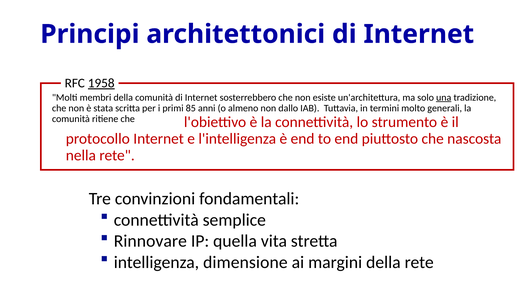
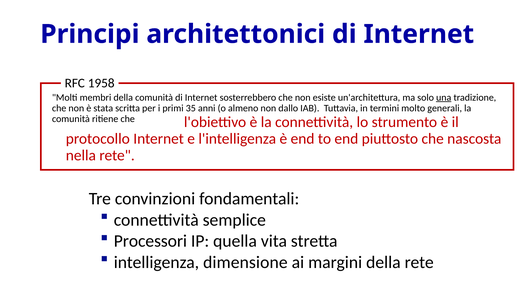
1958 underline: present -> none (101, 83)
85: 85 -> 35 (191, 108)
Rinnovare: Rinnovare -> Processori (150, 241)
